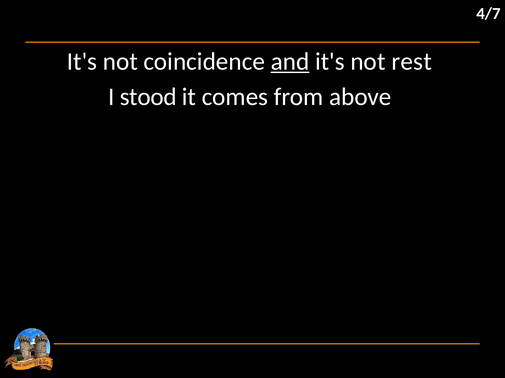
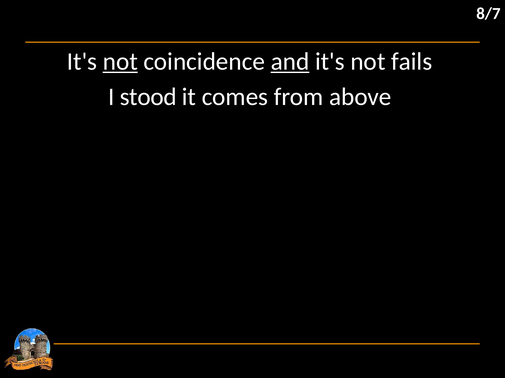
4/7: 4/7 -> 8/7 (488, 14)
not underline: none -> present (120, 62)
rest: rest -> fails (412, 62)
